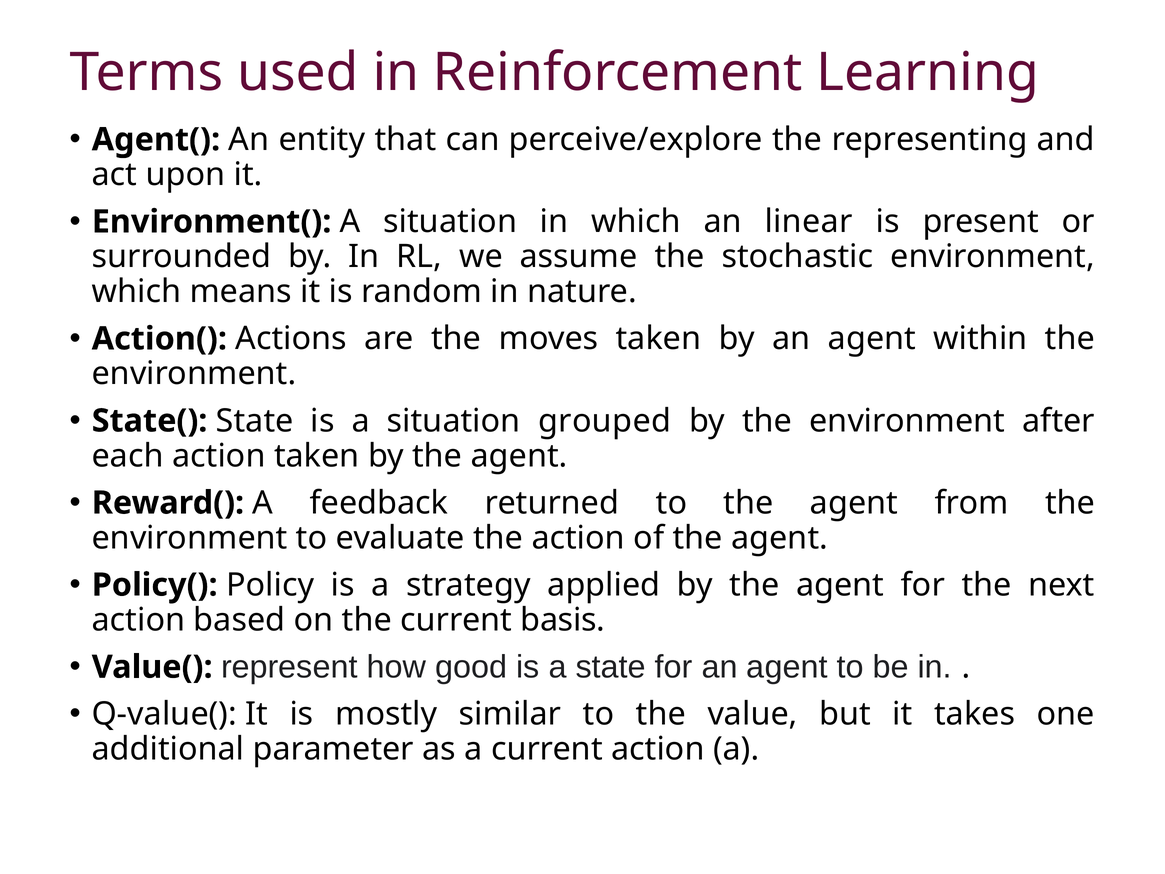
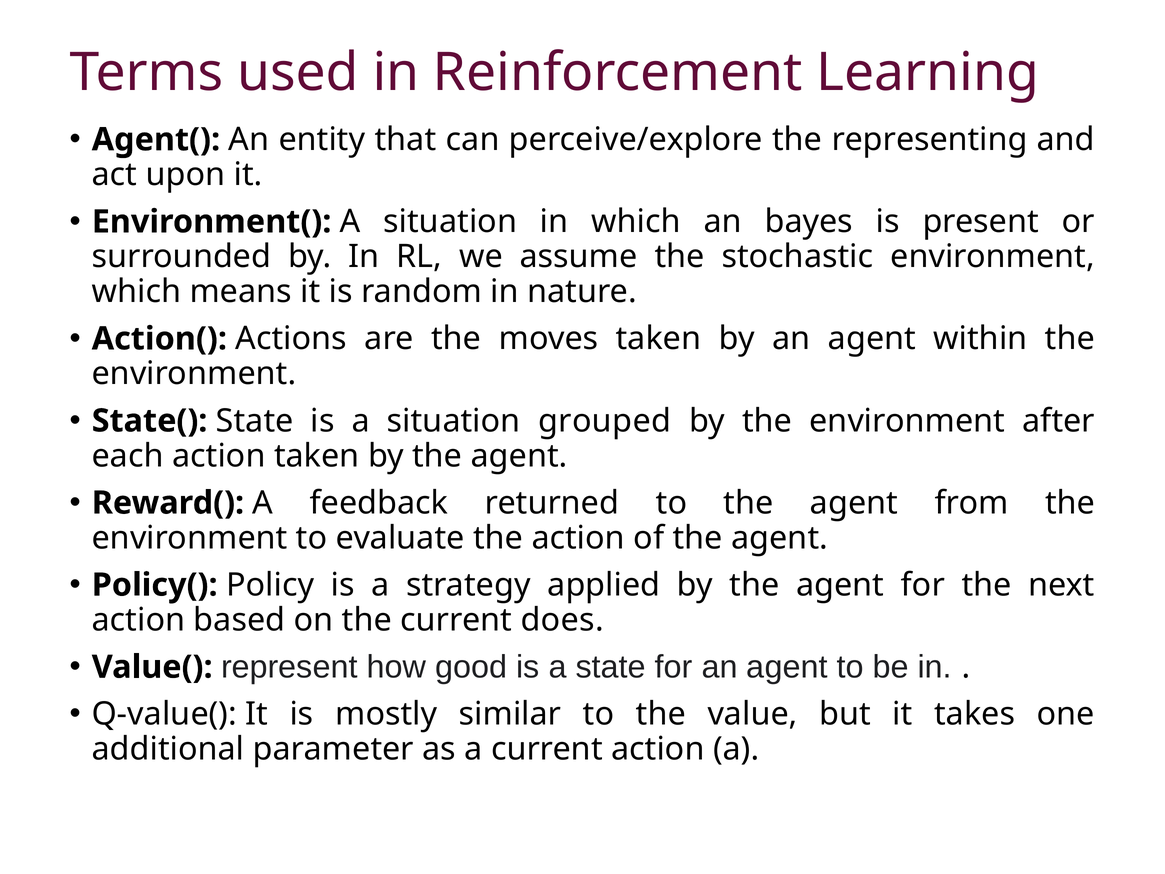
linear: linear -> bayes (809, 222)
basis: basis -> does (562, 620)
